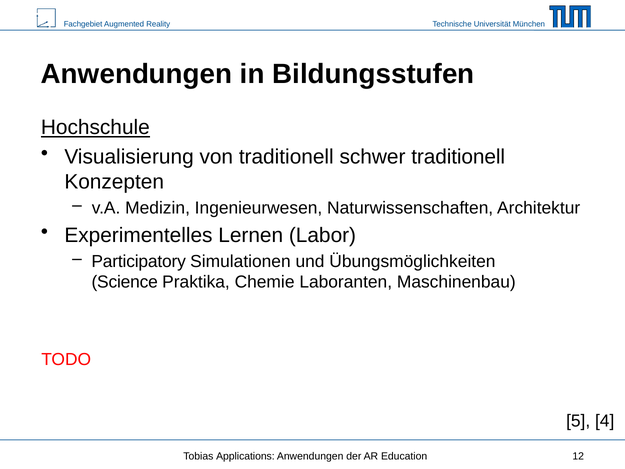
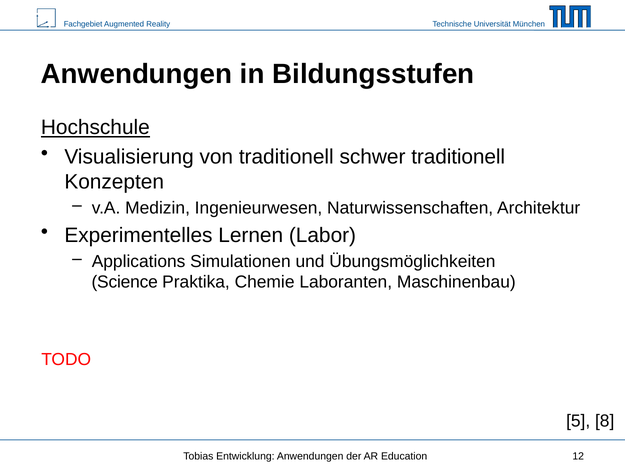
Participatory: Participatory -> Applications (139, 261)
4: 4 -> 8 (605, 421)
Applications: Applications -> Entwicklung (245, 456)
